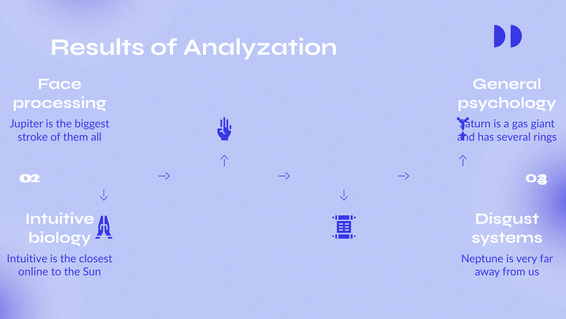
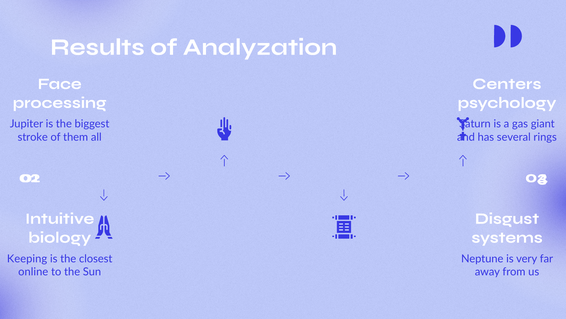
General: General -> Centers (507, 84)
Intuitive: Intuitive -> Keeping (27, 258)
